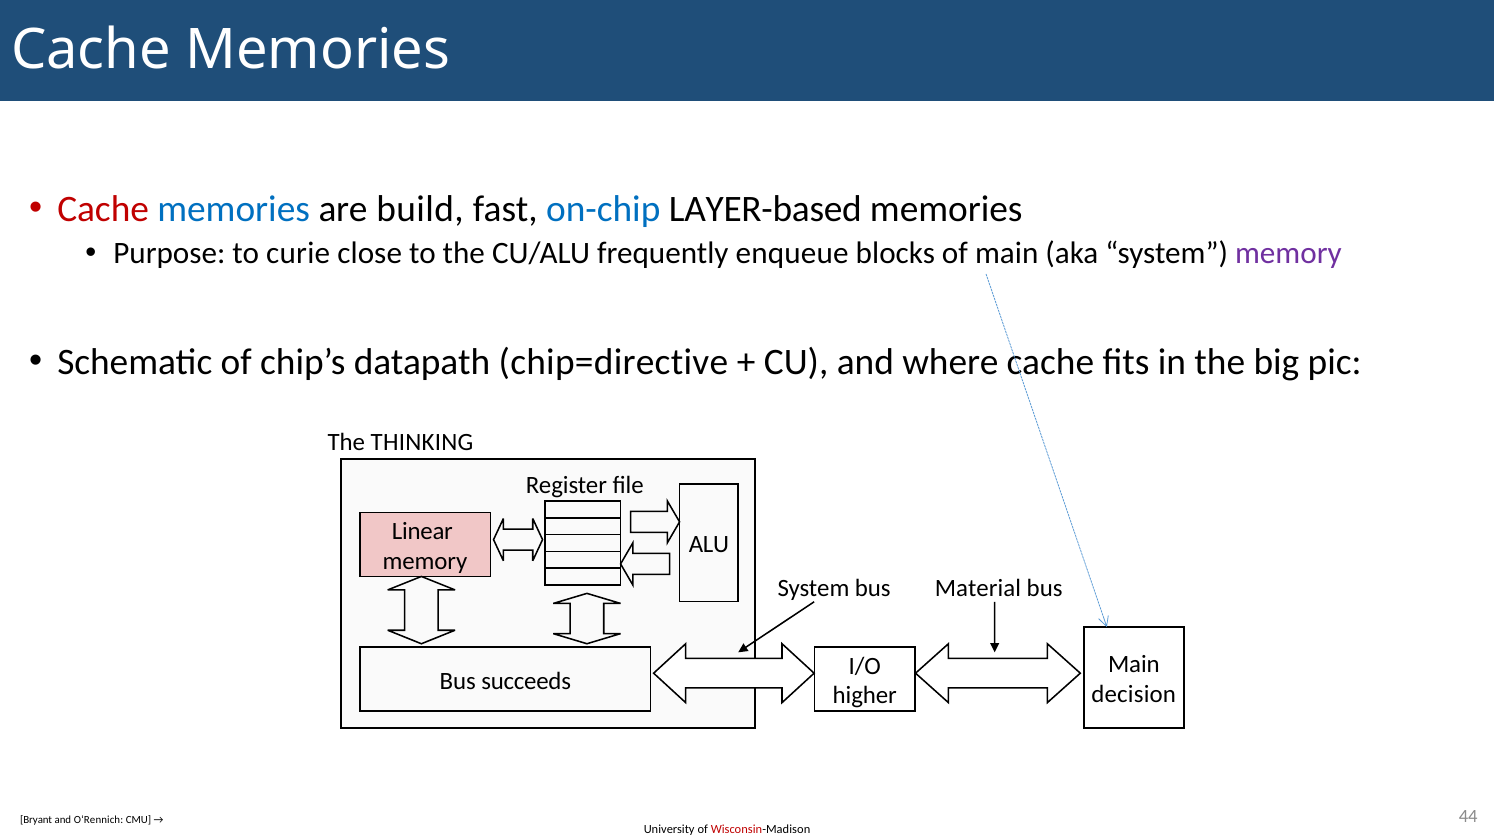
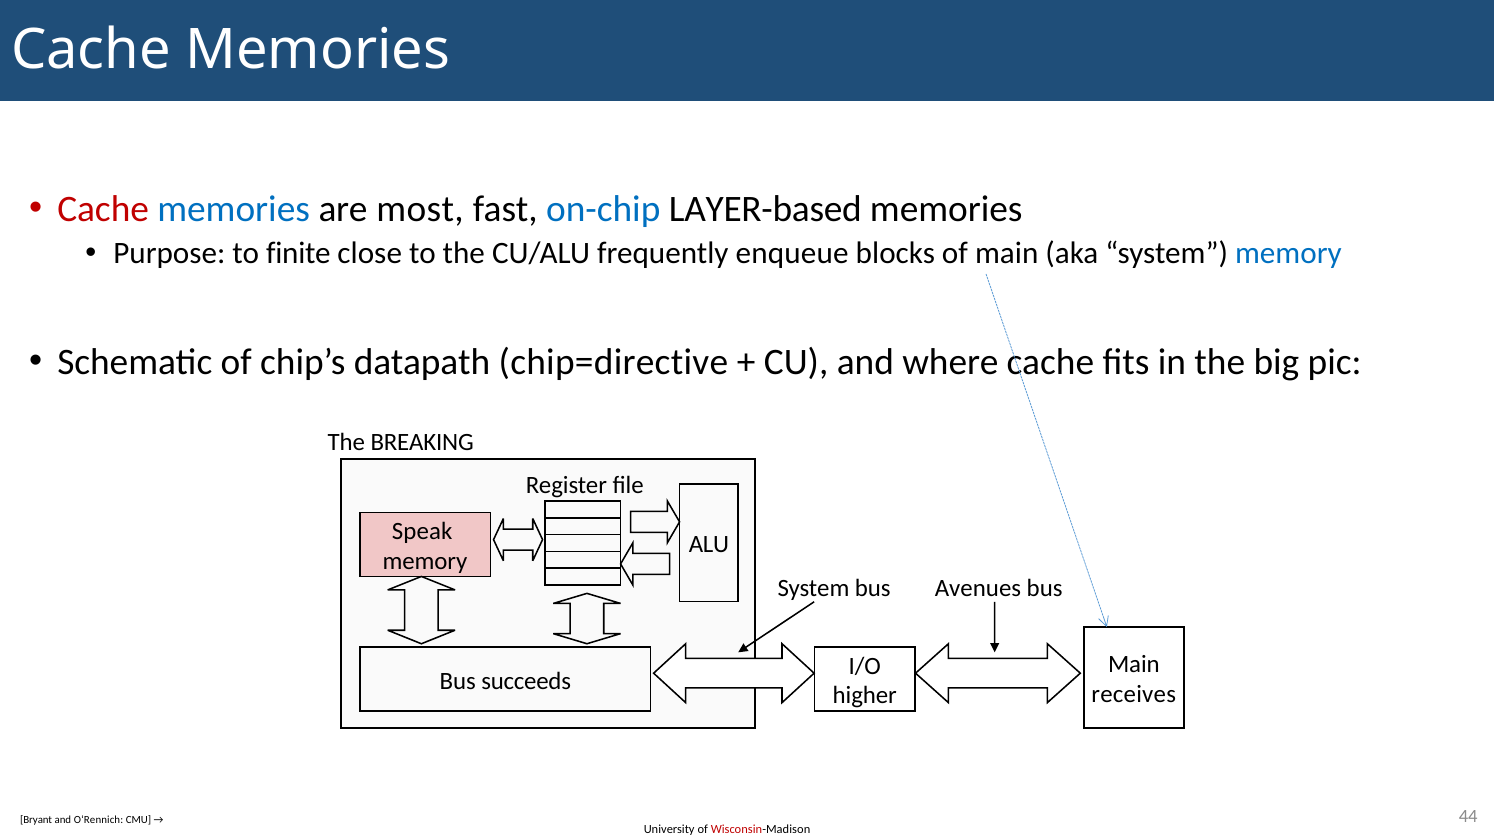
build: build -> most (420, 209)
curie: curie -> finite (298, 254)
memory colour: purple -> blue (1288, 254)
THINKING: THINKING -> BREAKING (422, 443)
Linear: Linear -> Speak (422, 532)
Material: Material -> Avenues (978, 589)
decision: decision -> receives (1134, 694)
